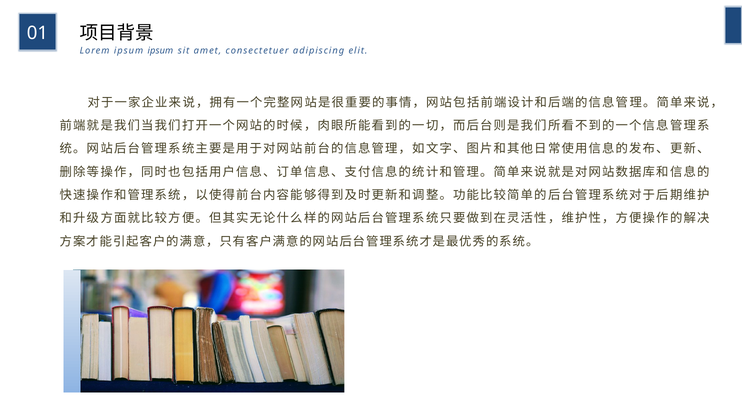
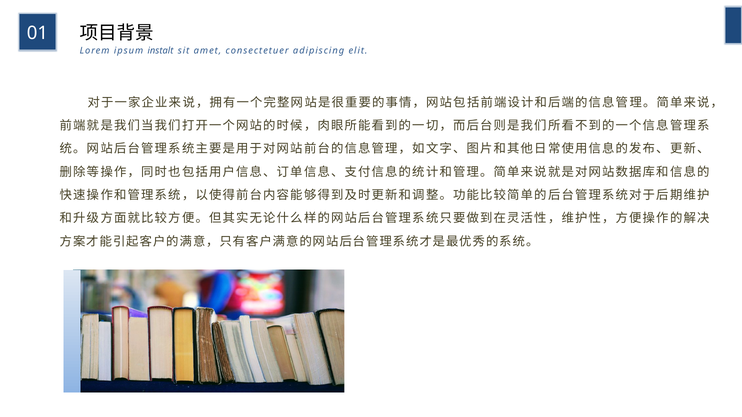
ipsum ipsum: ipsum -> instalt (160, 51)
